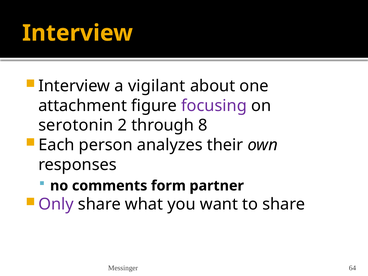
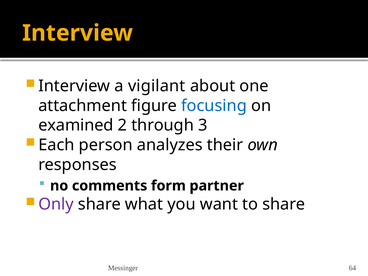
focusing colour: purple -> blue (214, 106)
serotonin: serotonin -> examined (76, 125)
8: 8 -> 3 (203, 125)
